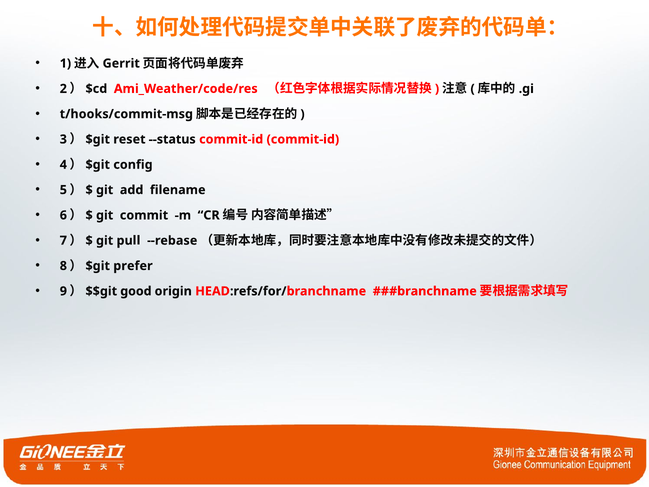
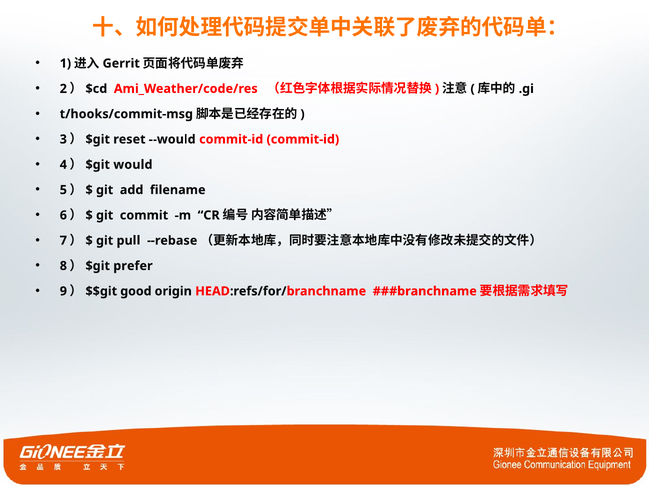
--status: --status -> --would (172, 139)
config: config -> would (133, 165)
